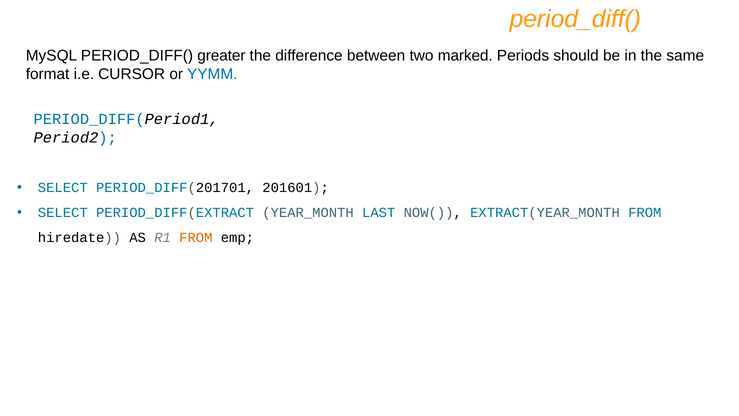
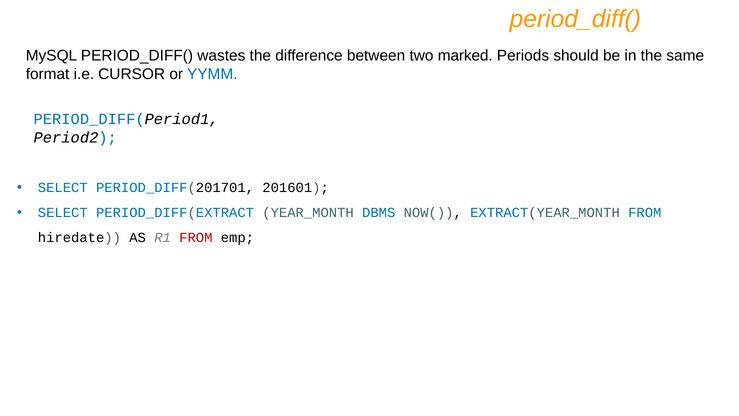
greater: greater -> wastes (221, 56)
LAST: LAST -> DBMS (379, 213)
FROM colour: orange -> red (196, 237)
